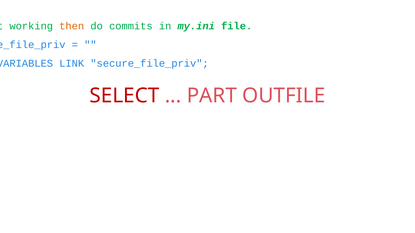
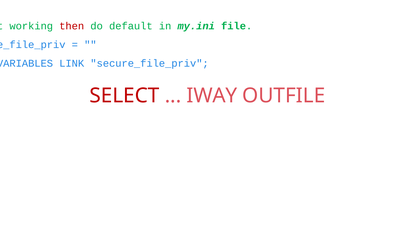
then colour: orange -> red (72, 26)
commits: commits -> default (131, 26)
PART: PART -> IWAY (212, 96)
